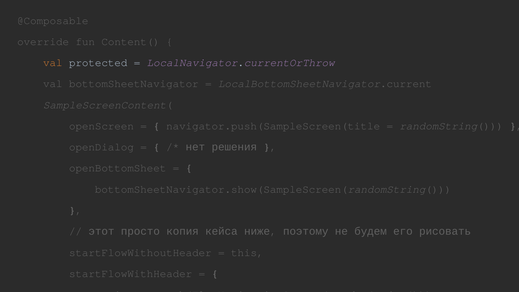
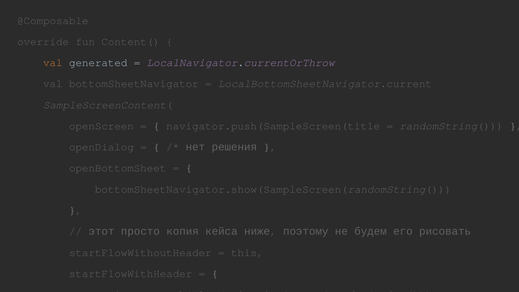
protected: protected -> generated (98, 63)
